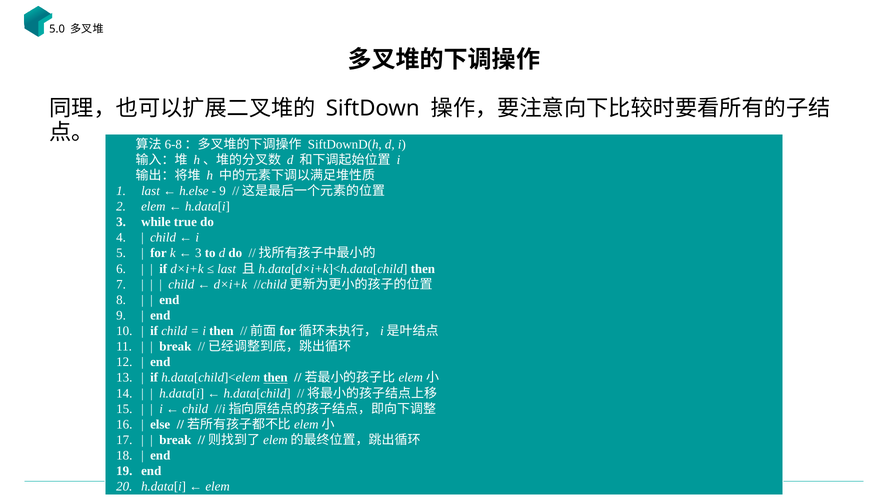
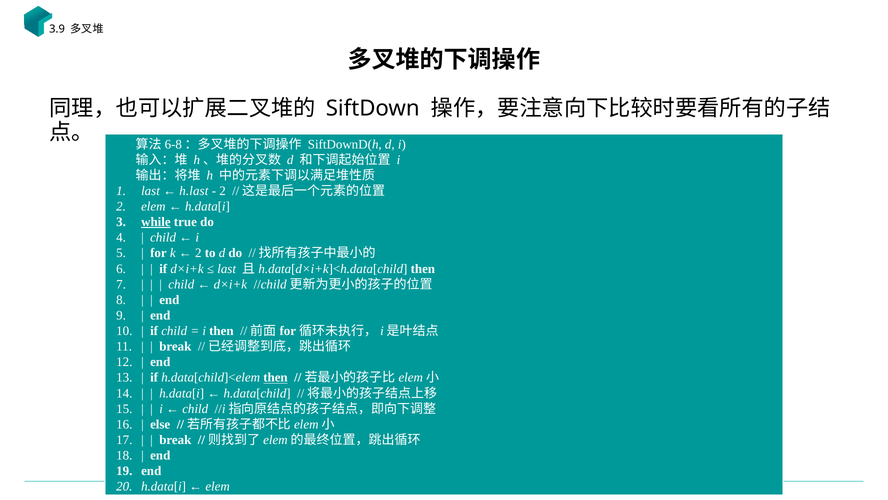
5.0: 5.0 -> 3.9 (57, 29)
h.else: h.else -> h.last (194, 191)
9: 9 -> 2 (223, 191)
while underline: none -> present (156, 222)
3: 3 -> 2 (198, 253)
